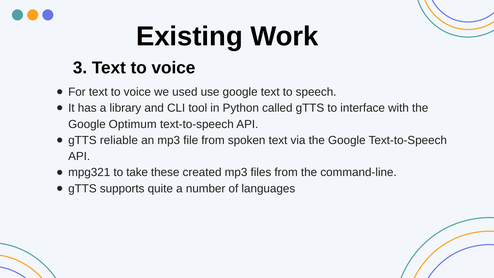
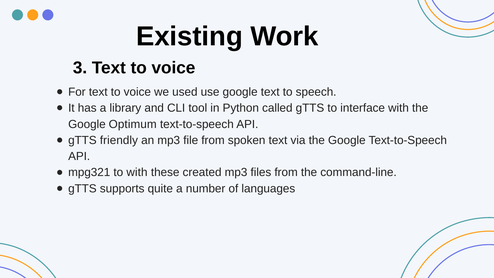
reliable: reliable -> friendly (119, 140)
to take: take -> with (137, 172)
